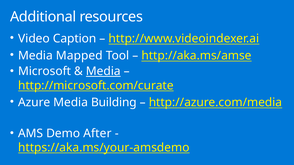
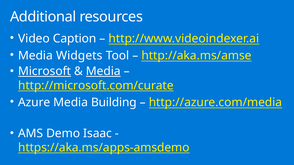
Mapped: Mapped -> Widgets (79, 56)
Microsoft underline: none -> present (45, 71)
After: After -> Isaac (98, 134)
https://aka.ms/your-amsdemo: https://aka.ms/your-amsdemo -> https://aka.ms/apps-amsdemo (104, 148)
